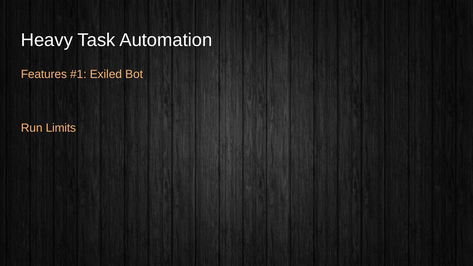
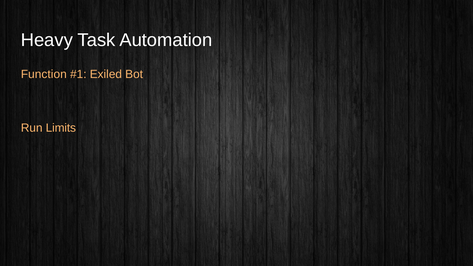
Features: Features -> Function (44, 74)
